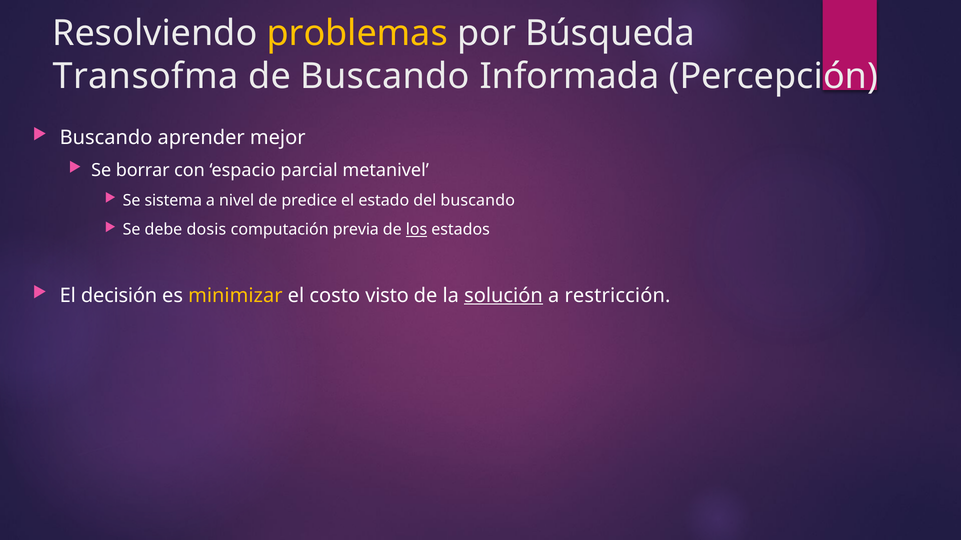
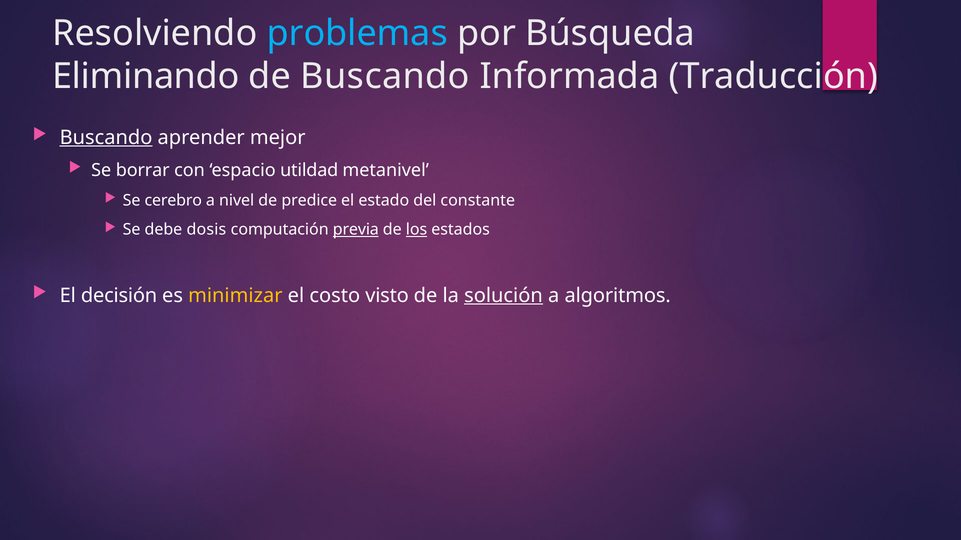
problemas colour: yellow -> light blue (357, 33)
Transofma: Transofma -> Eliminando (146, 77)
Percepción: Percepción -> Traducción (773, 77)
Buscando underline: none -> present (106, 138)
parcial: parcial -> utildad (309, 170)
sistema: sistema -> cerebro (173, 201)
del buscando: buscando -> constante (478, 201)
previa underline: none -> present (356, 230)
restricción: restricción -> algoritmos (618, 296)
